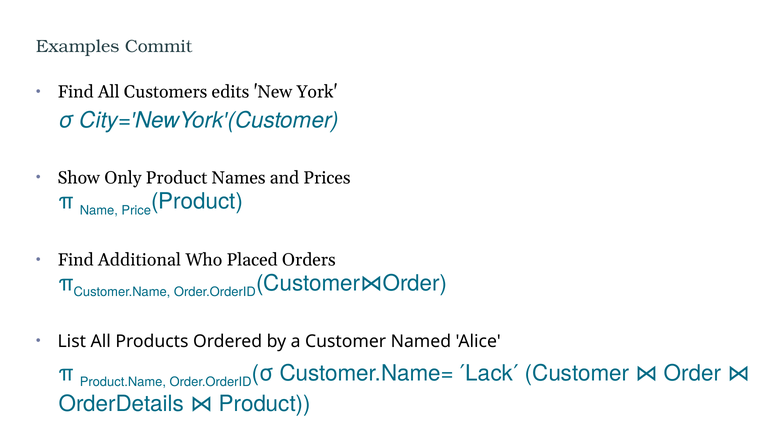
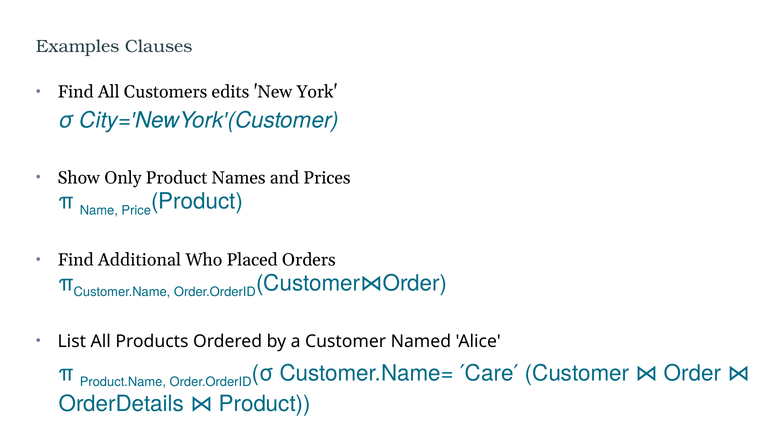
Commit: Commit -> Clauses (159, 46)
Lack: Lack -> Care (489, 374)
